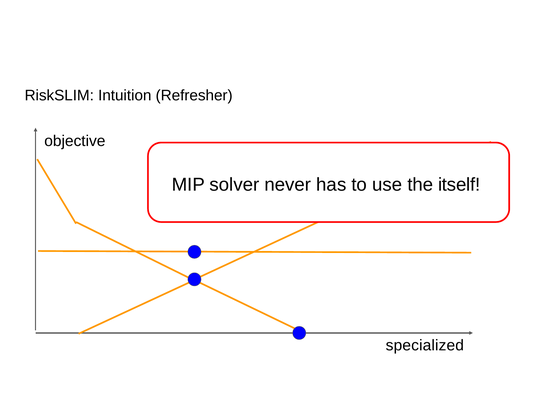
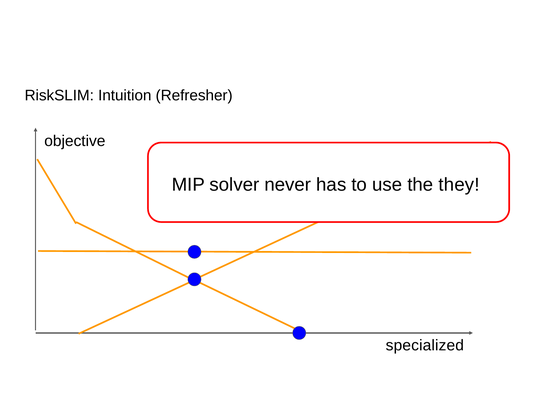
itself: itself -> they (459, 185)
